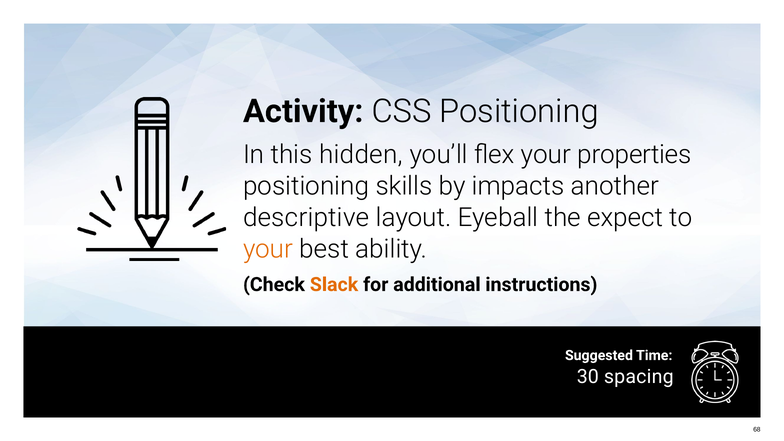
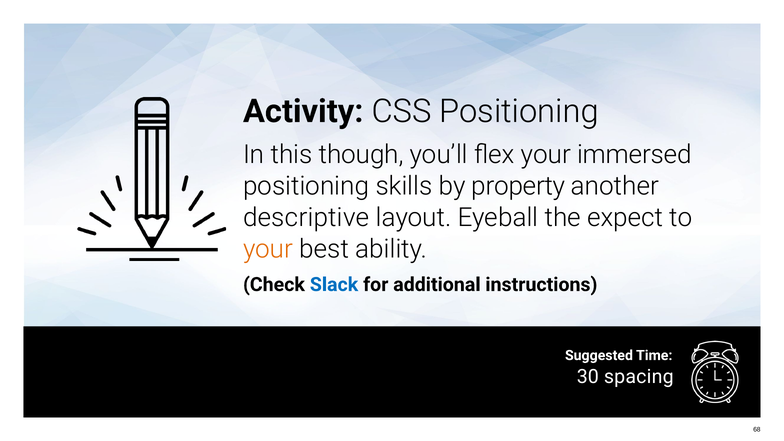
hidden: hidden -> though (361, 155)
properties: properties -> immersed (634, 155)
impacts: impacts -> property (518, 186)
Slack colour: orange -> blue (334, 285)
